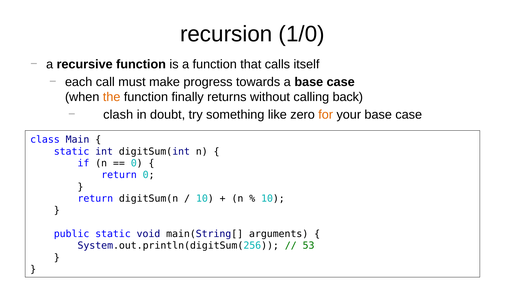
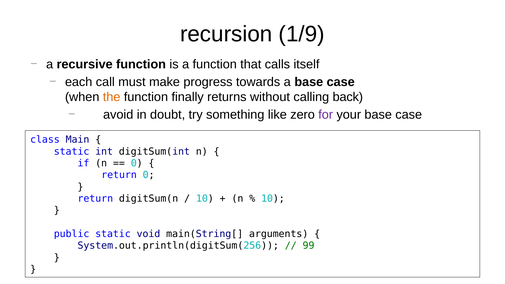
1/0: 1/0 -> 1/9 (302, 34)
clash: clash -> avoid (118, 115)
for colour: orange -> purple (326, 115)
53: 53 -> 99 (309, 246)
